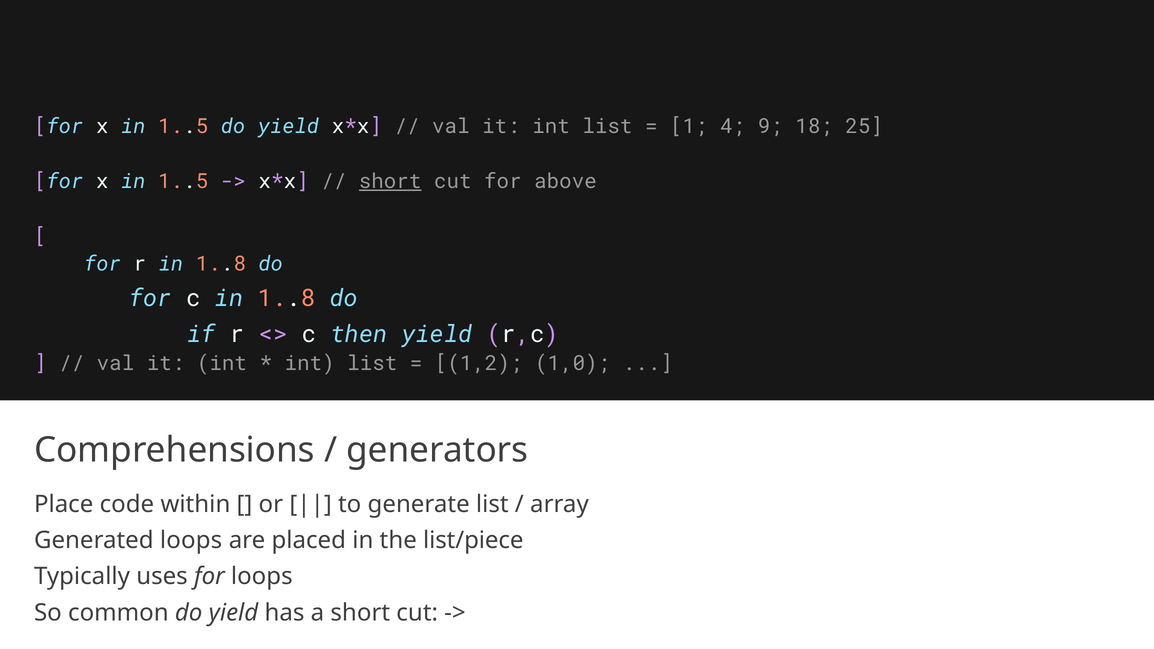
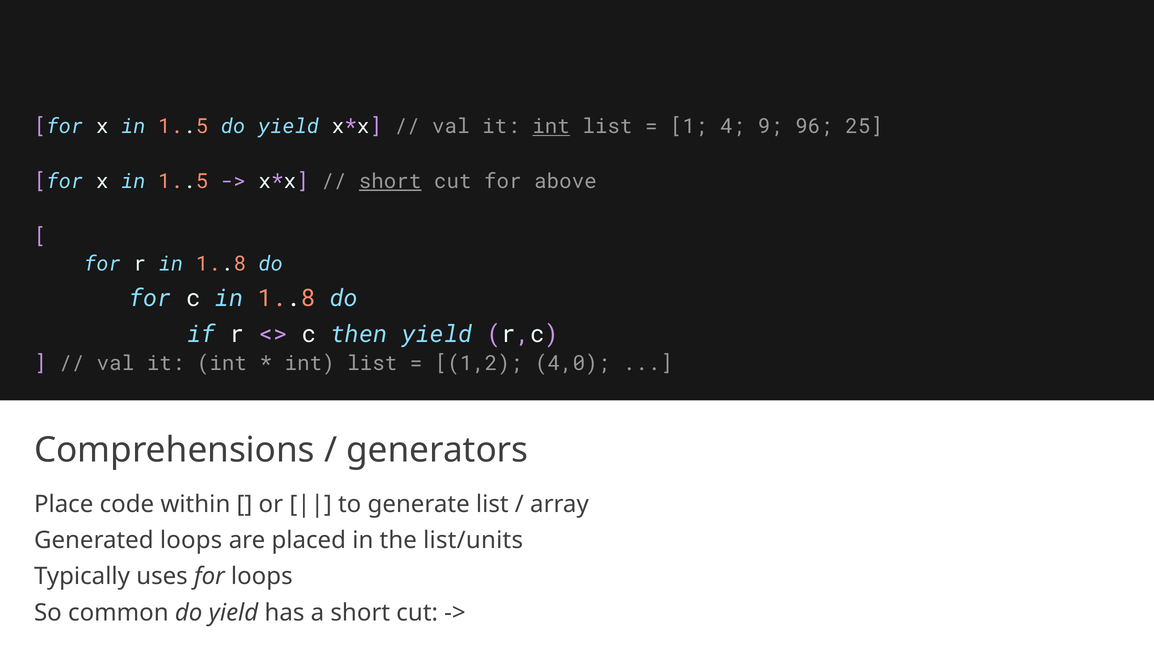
int underline: none -> present (551, 126)
18: 18 -> 96 (814, 126)
1,0: 1,0 -> 4,0 (573, 364)
list/piece: list/piece -> list/units (473, 541)
